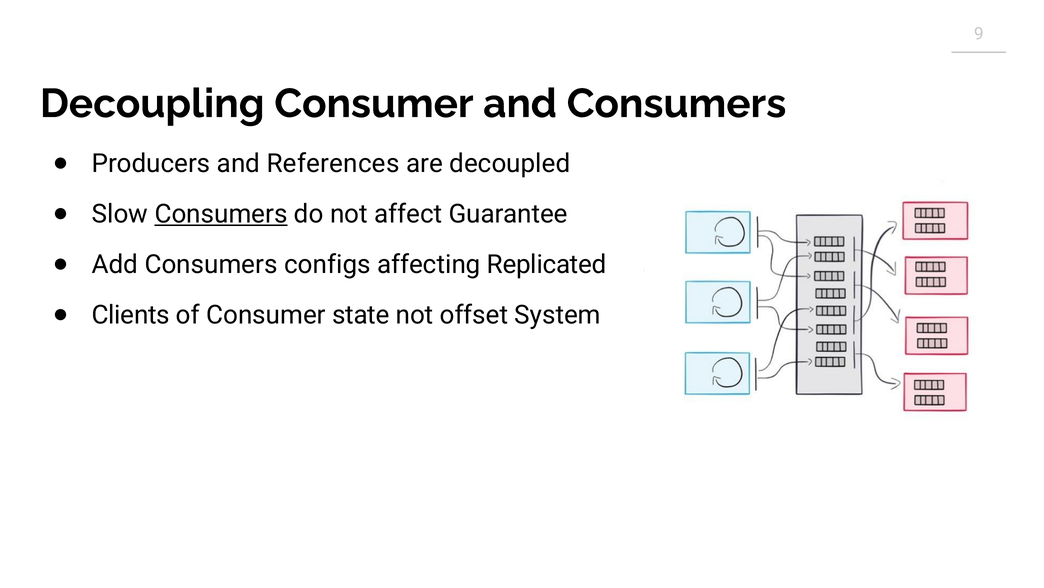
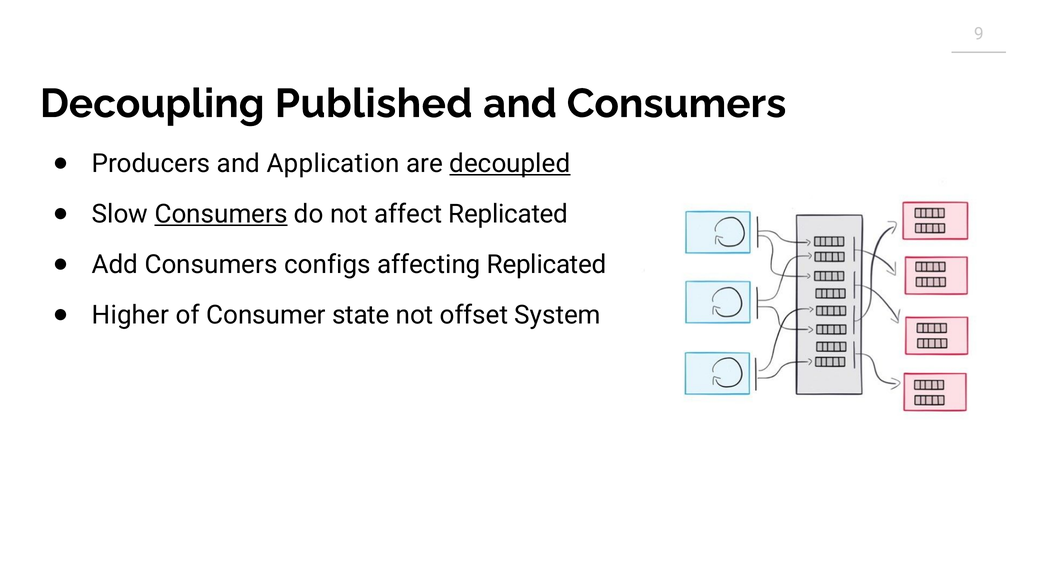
Decoupling Consumer: Consumer -> Published (374, 104)
References: References -> Application (333, 163)
decoupled underline: none -> present (510, 163)
affect Guarantee: Guarantee -> Replicated (508, 214)
Clients: Clients -> Higher (131, 315)
